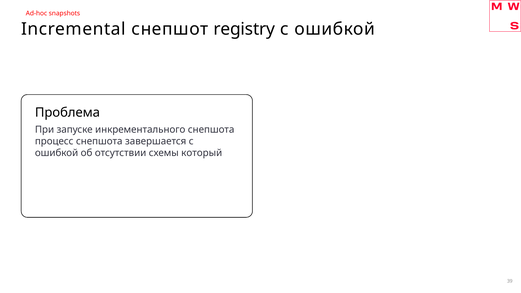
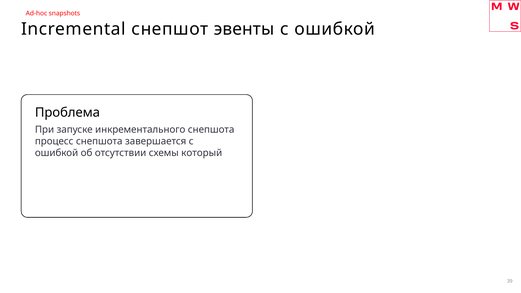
registry: registry -> эвенты (244, 29)
